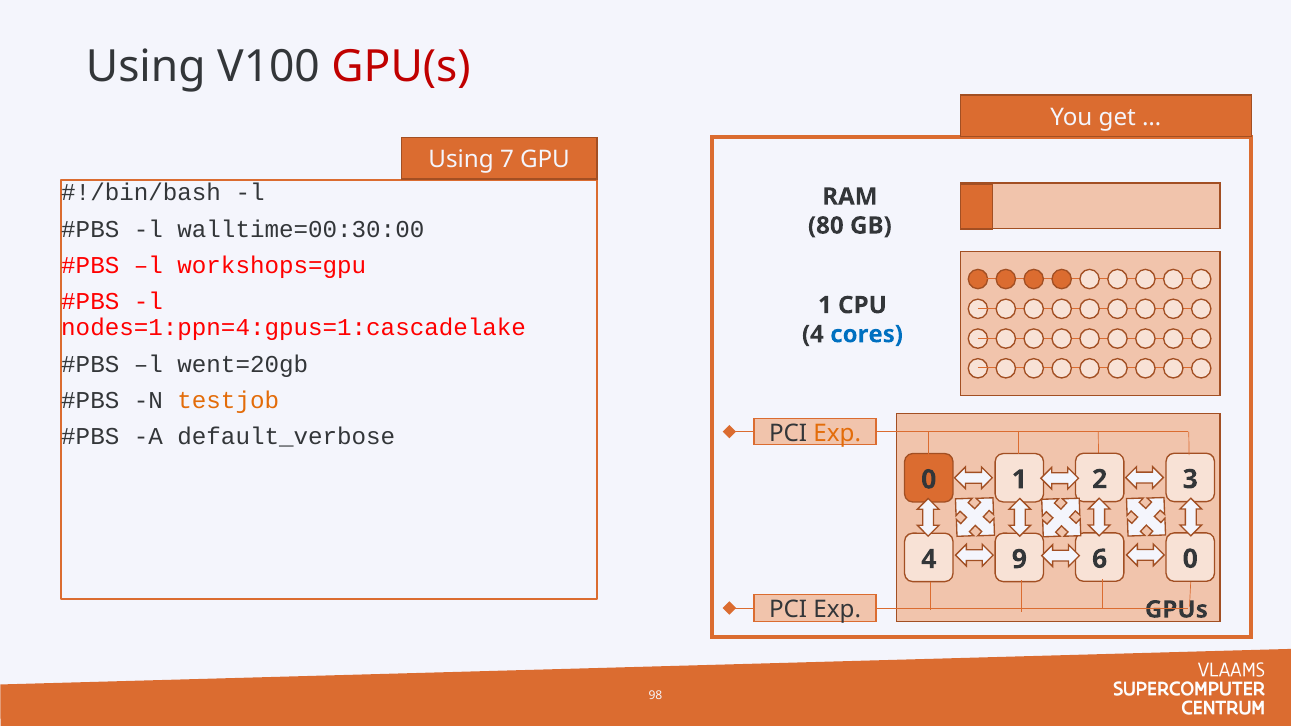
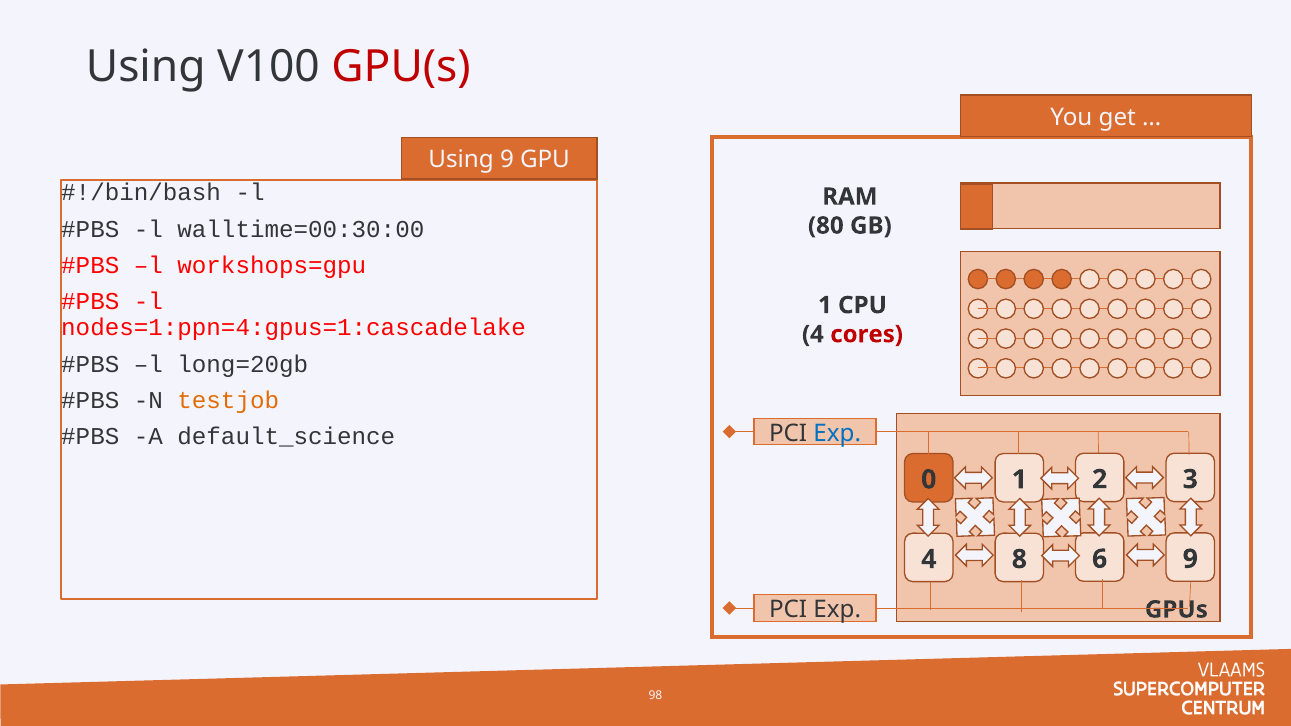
Using 7: 7 -> 9 (507, 160)
cores colour: blue -> red (867, 334)
went=20gb: went=20gb -> long=20gb (243, 364)
Exp colour: orange -> blue (837, 433)
default_verbose: default_verbose -> default_science (286, 437)
6 0: 0 -> 9 (1190, 559)
9: 9 -> 8 (1019, 559)
